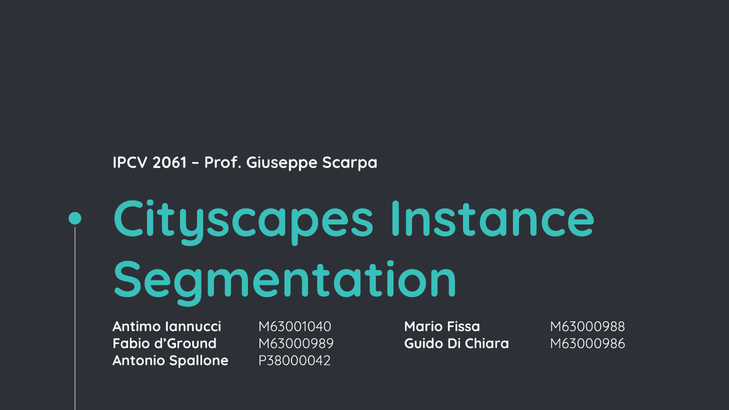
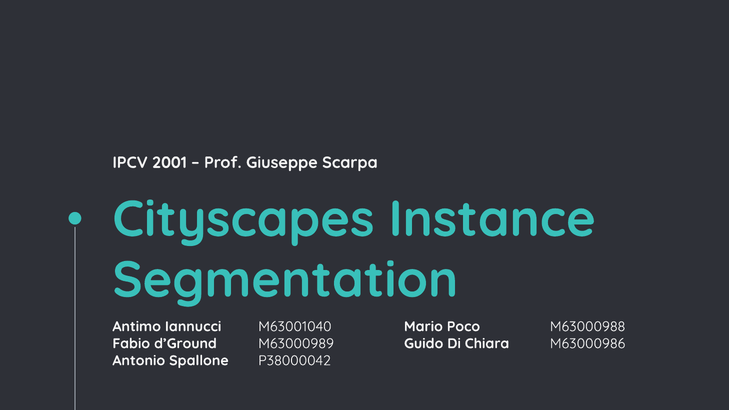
2061: 2061 -> 2001 (169, 163)
Fissa: Fissa -> Poco (464, 327)
